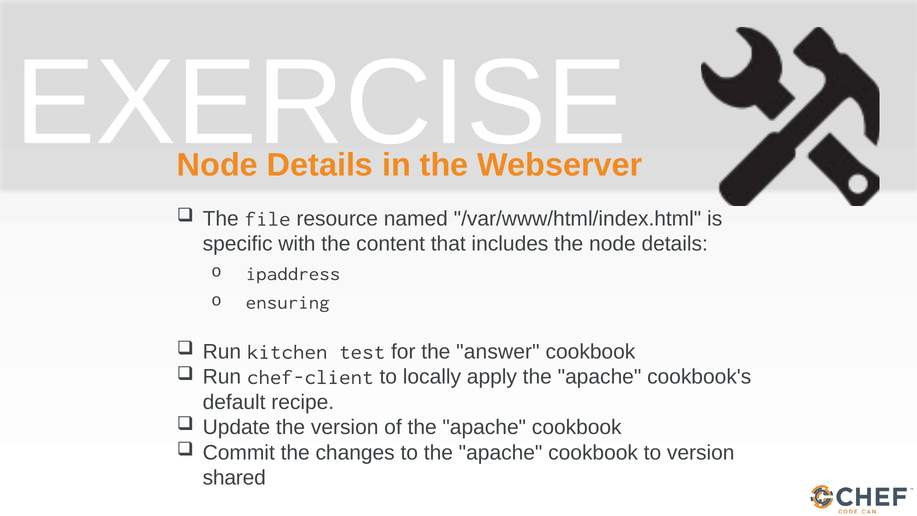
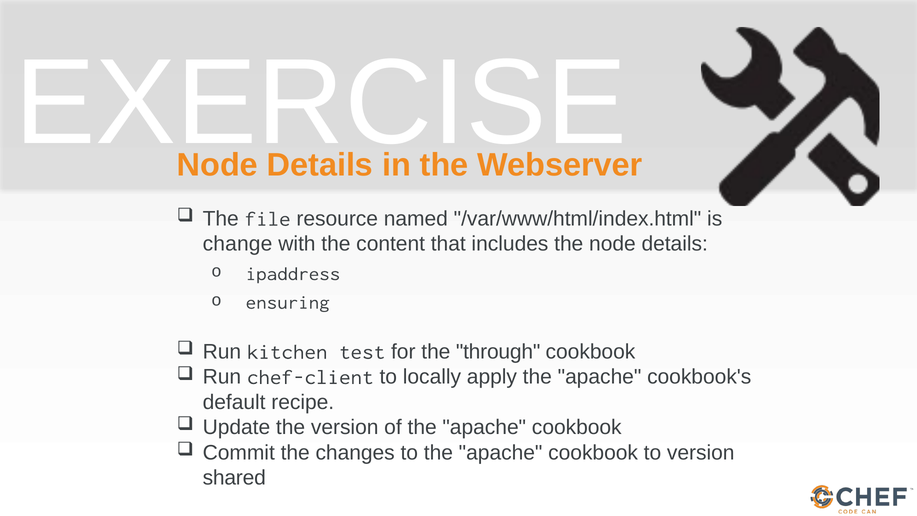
specific: specific -> change (238, 244)
answer: answer -> through (498, 352)
